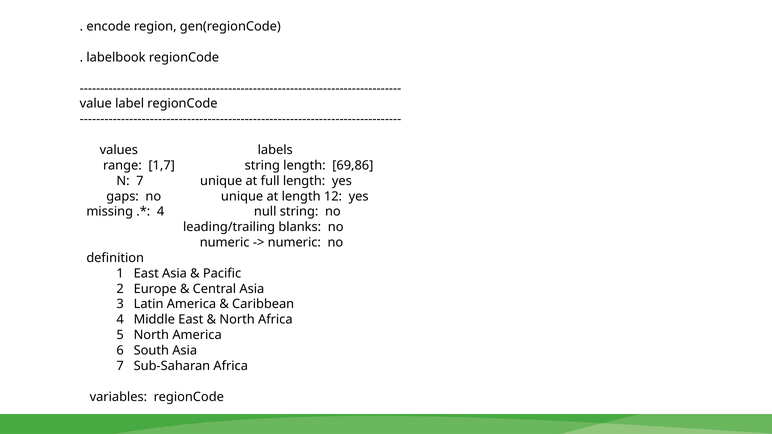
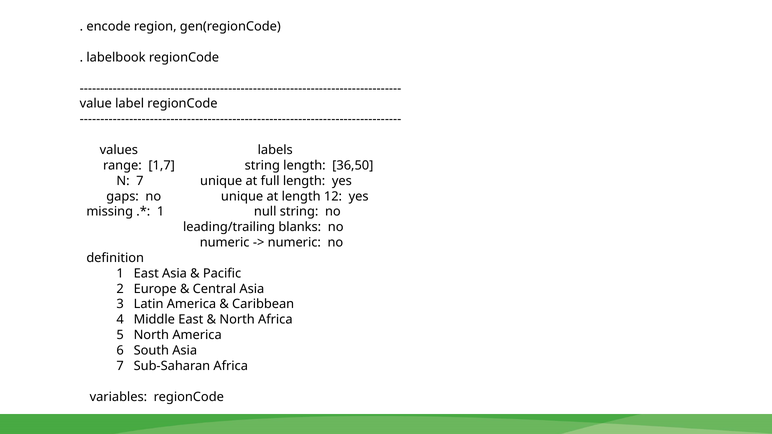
69,86: 69,86 -> 36,50 (353, 166)
4: 4 -> 1 (161, 212)
